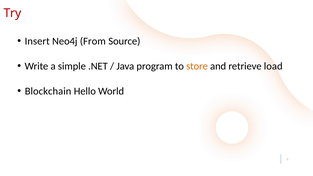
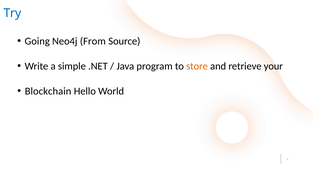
Try colour: red -> blue (12, 13)
Insert: Insert -> Going (37, 41)
load: load -> your (273, 66)
